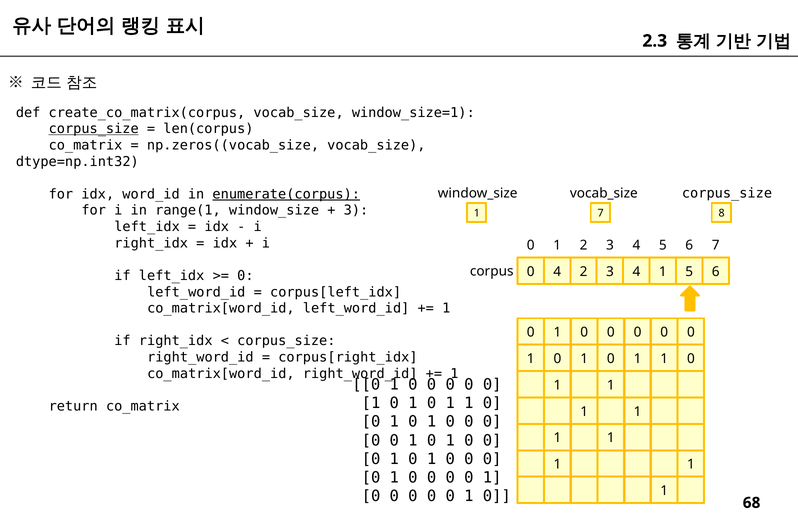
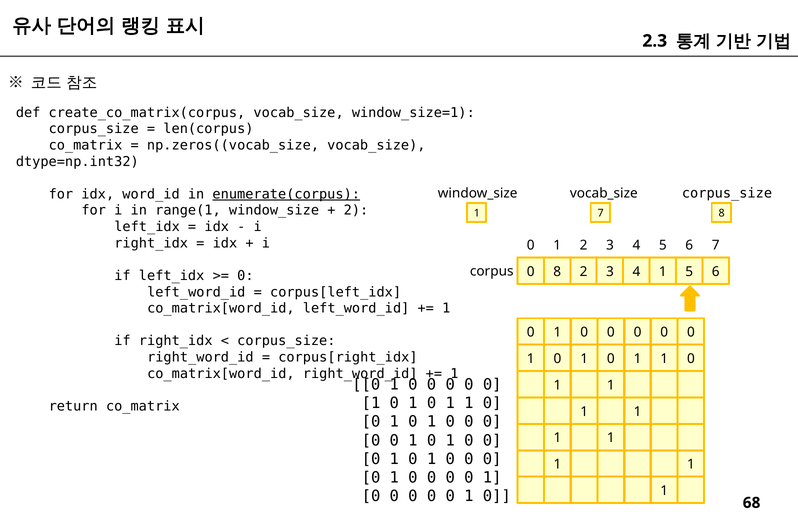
corpus_size underline: present -> none (94, 129)
3: 3 -> 2 (356, 211)
0 4: 4 -> 8 (557, 272)
